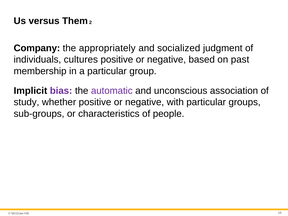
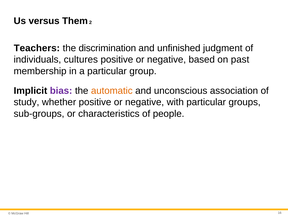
Company: Company -> Teachers (37, 48)
appropriately: appropriately -> discrimination (107, 48)
socialized: socialized -> unfinished (179, 48)
automatic colour: purple -> orange (112, 91)
